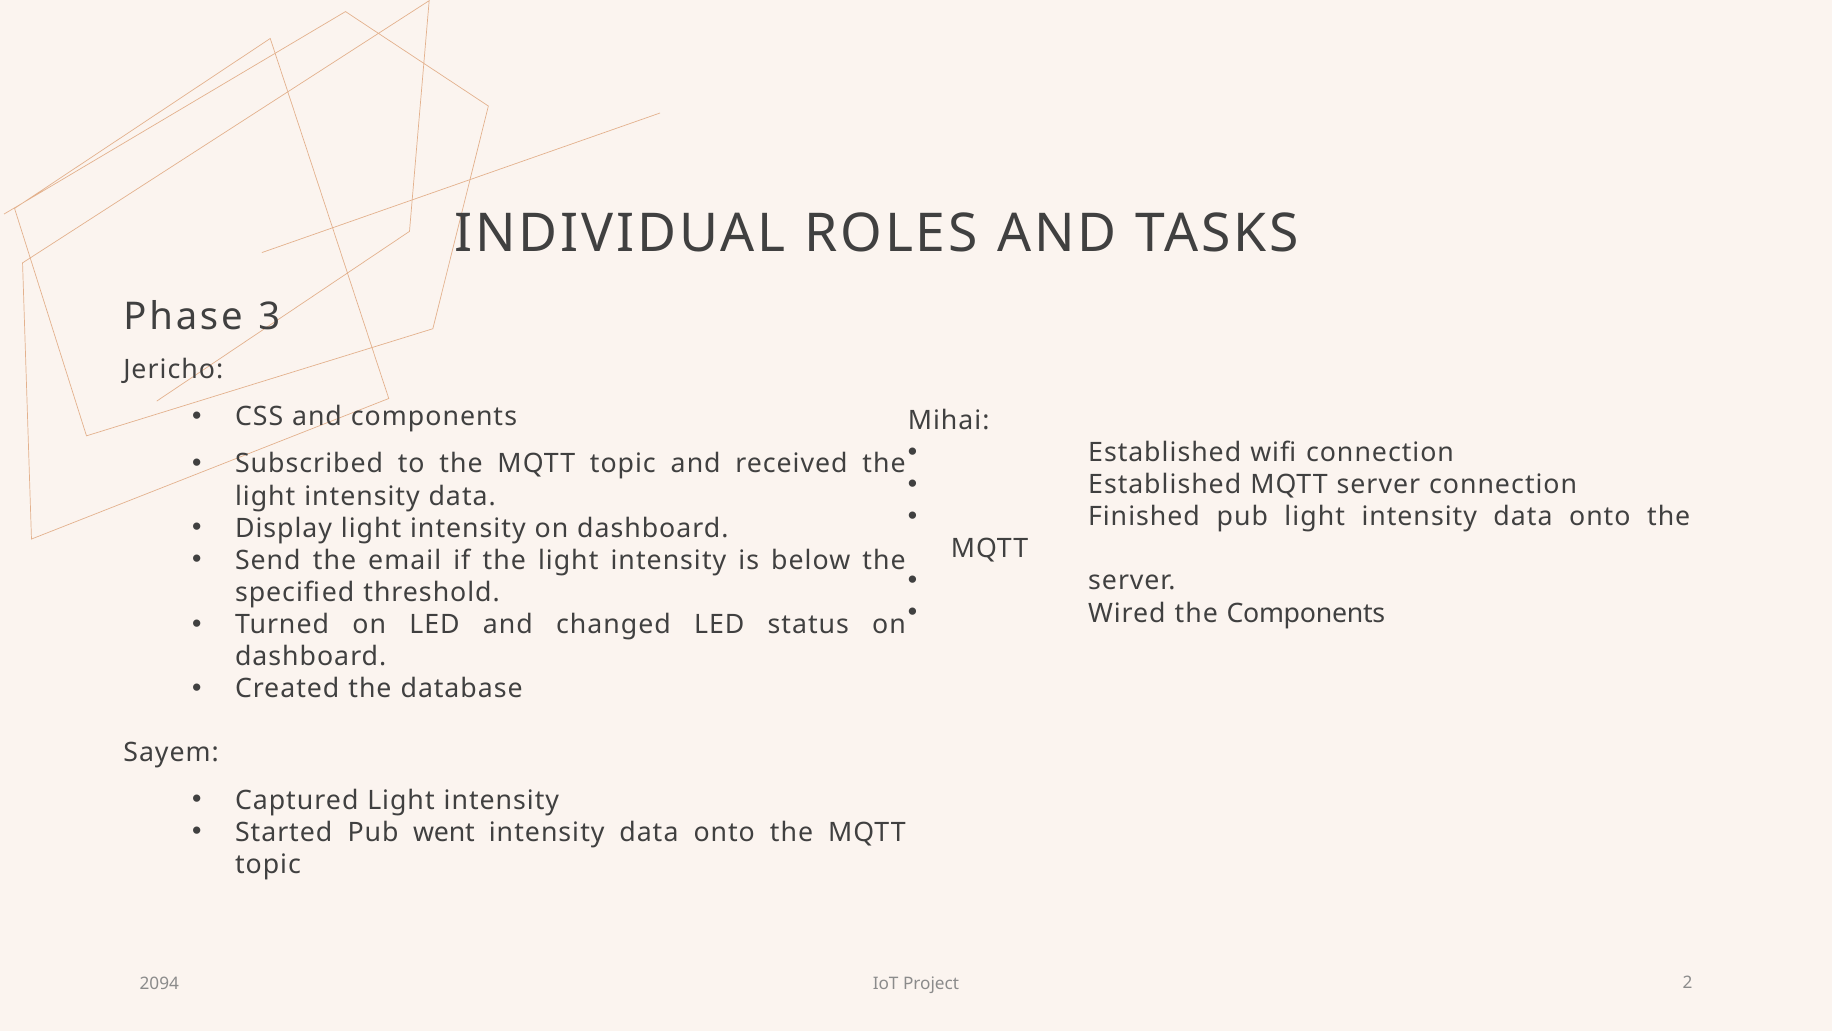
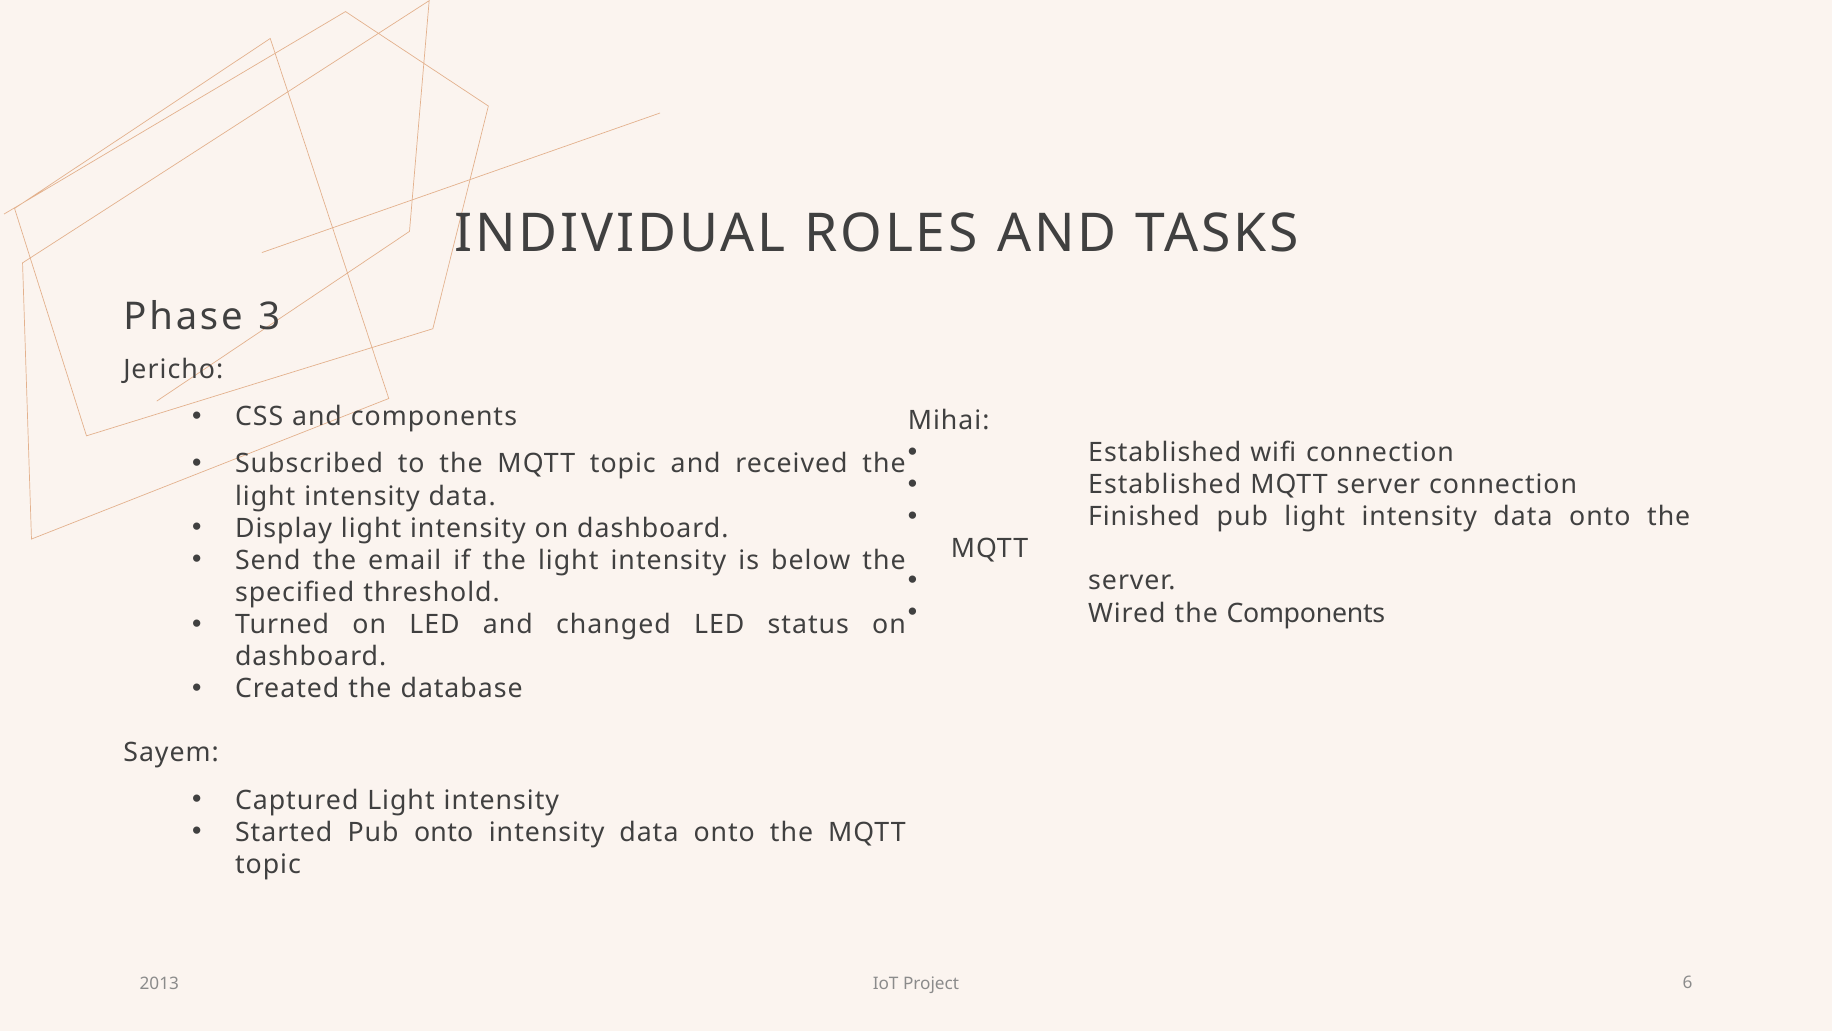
Pub went: went -> onto (444, 832)
2094: 2094 -> 2013 (159, 984)
2: 2 -> 6 (1688, 982)
